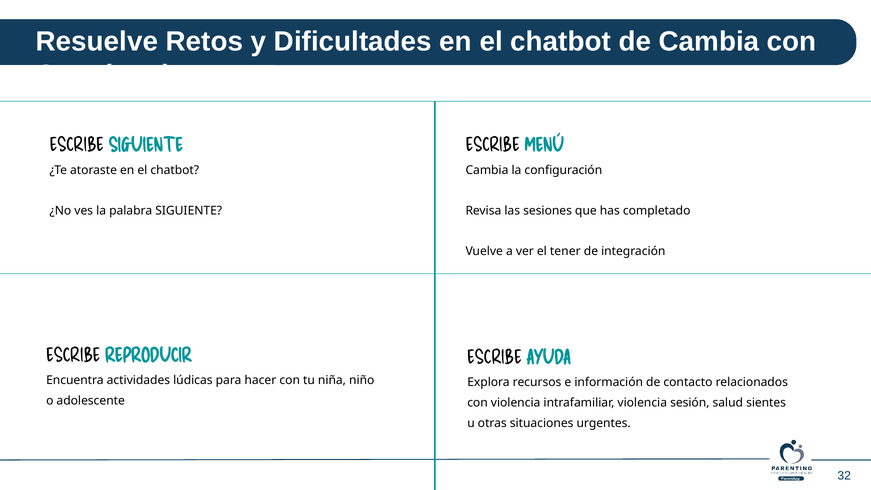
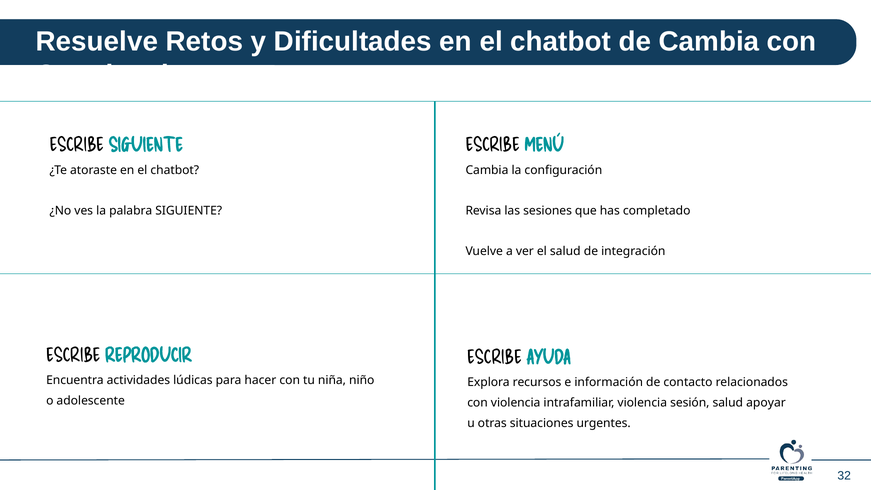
el tener: tener -> salud (565, 251)
sientes: sientes -> apoyar (766, 403)
